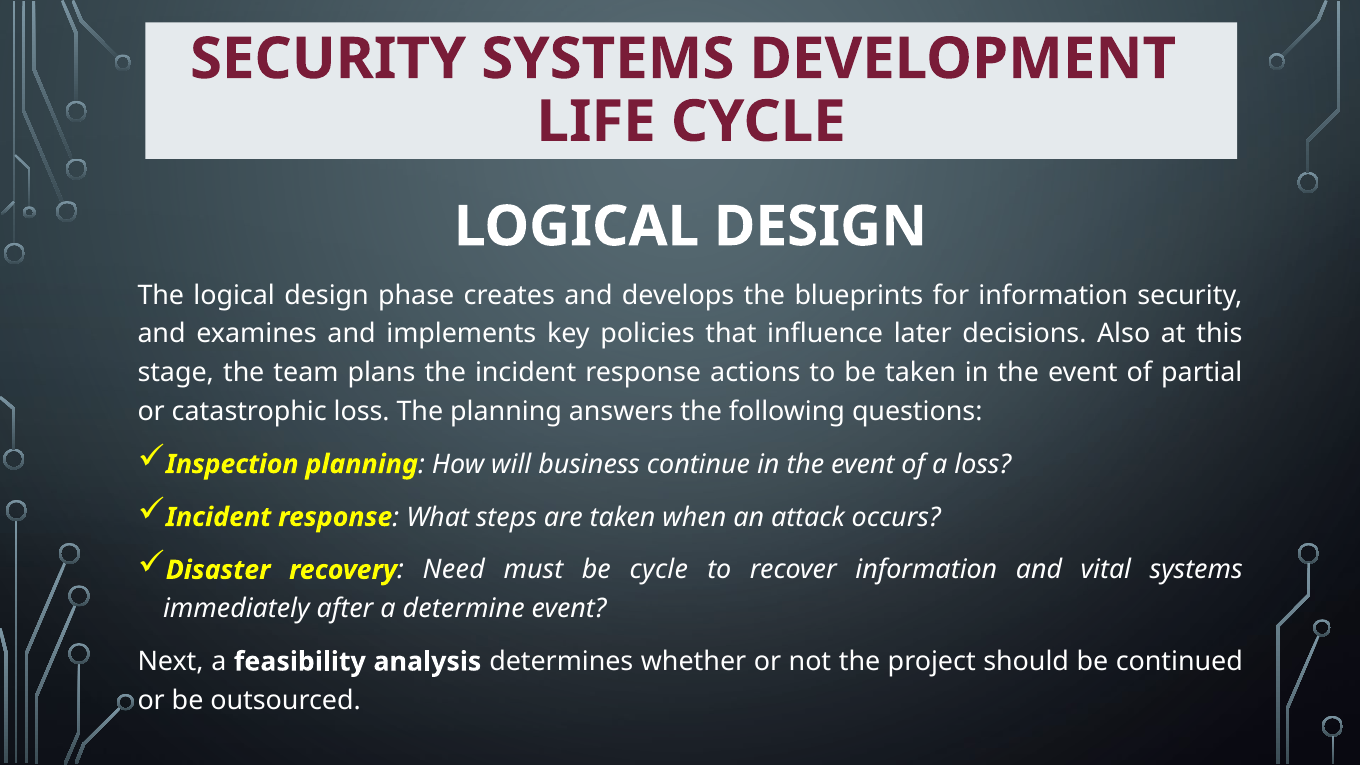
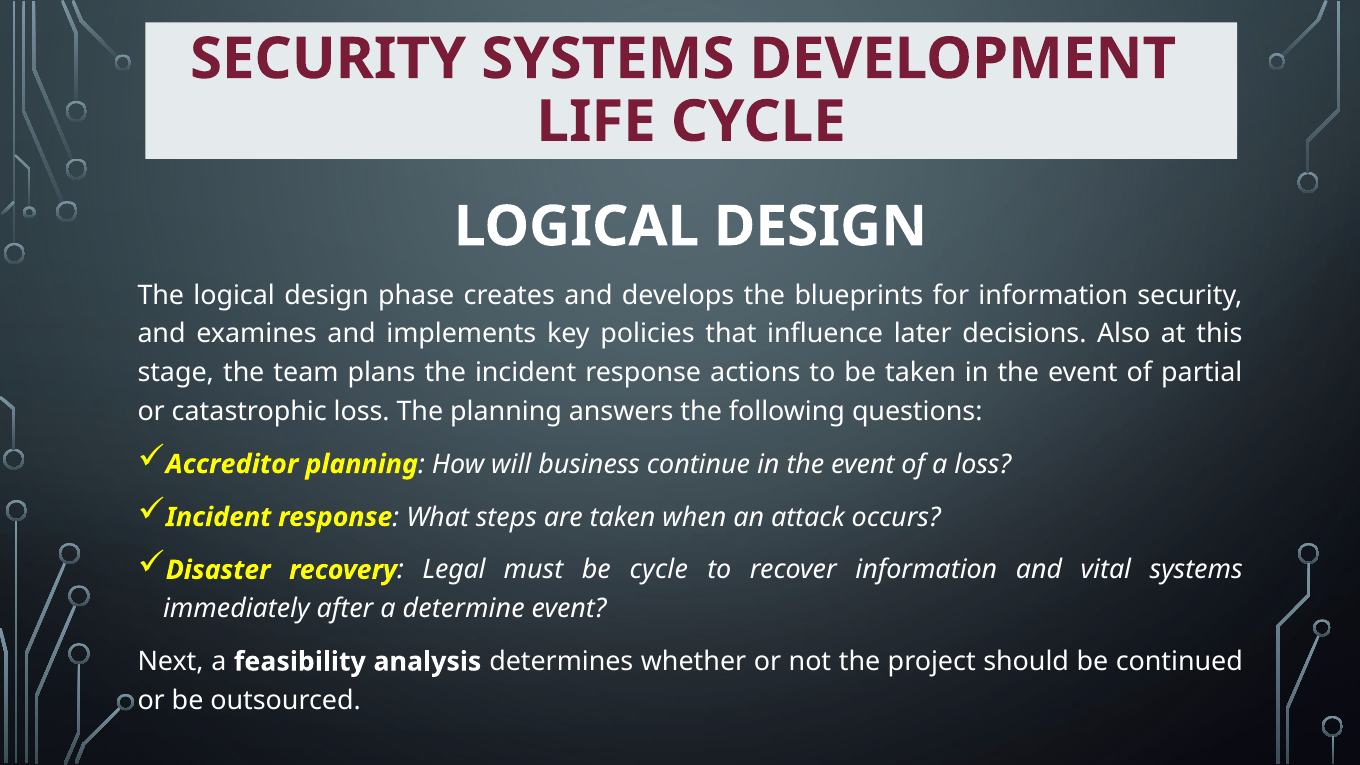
Inspection: Inspection -> Accreditor (232, 464)
Need: Need -> Legal (454, 570)
